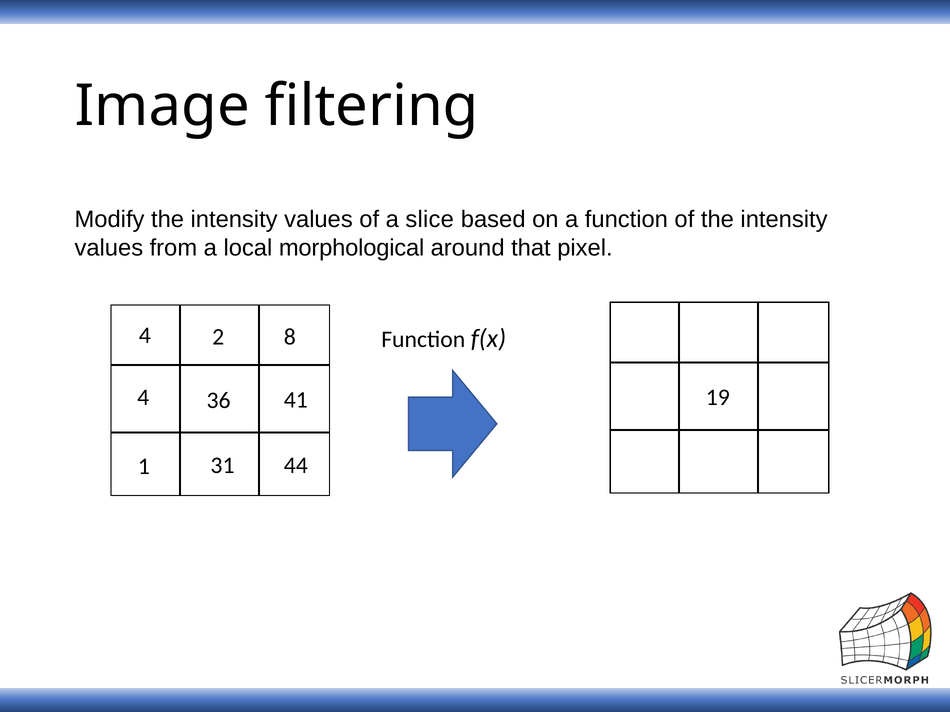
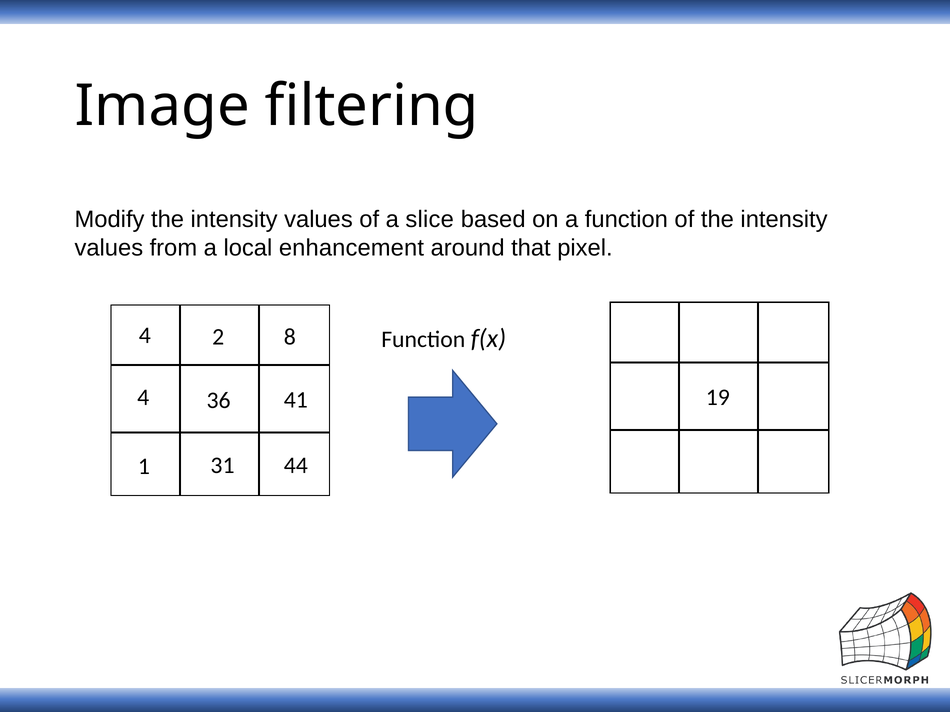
morphological: morphological -> enhancement (351, 248)
